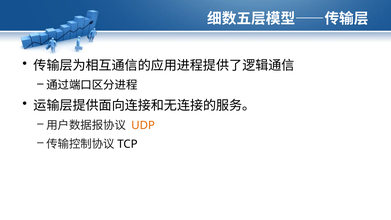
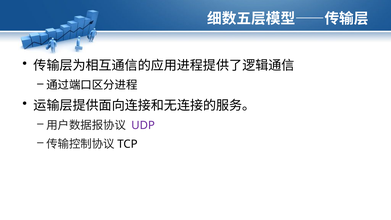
UDP colour: orange -> purple (143, 125)
